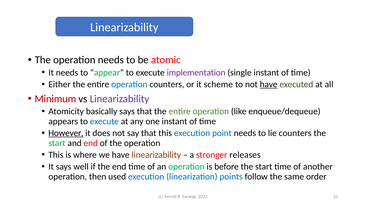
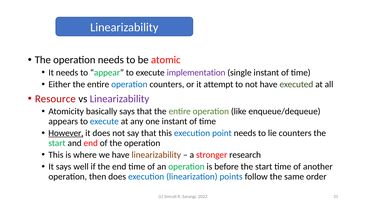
scheme: scheme -> attempt (218, 84)
have underline: present -> none (269, 84)
Minimum: Minimum -> Resource (55, 99)
releases: releases -> research (245, 155)
then used: used -> does (117, 176)
